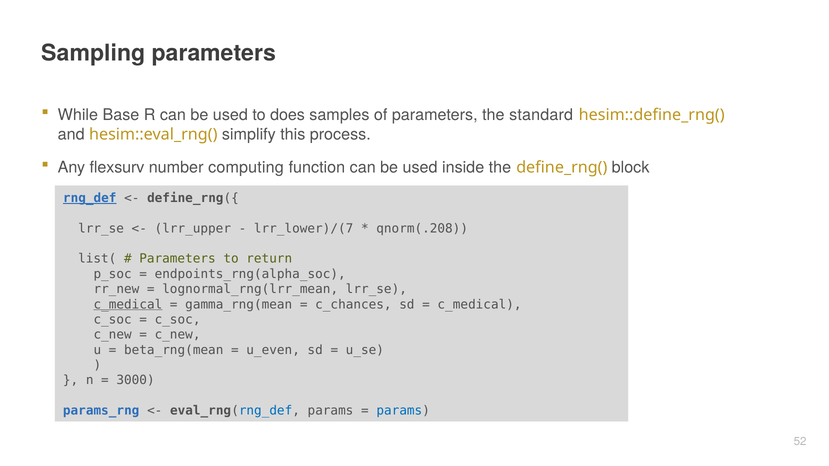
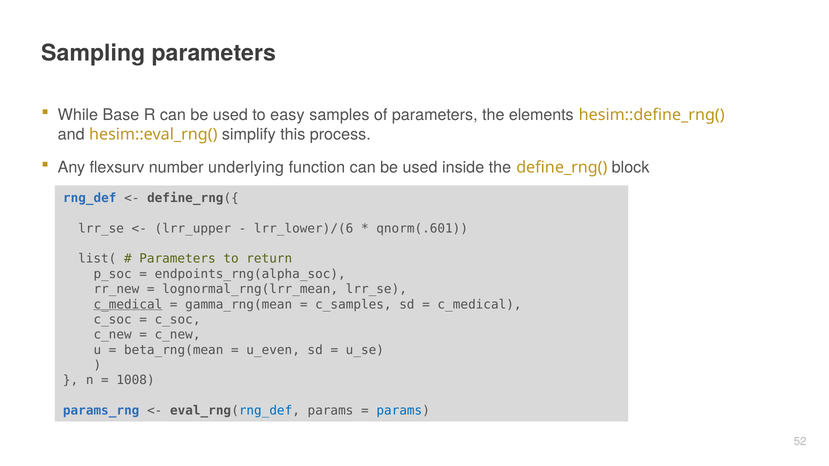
does: does -> easy (287, 115)
standard: standard -> elements (541, 115)
computing: computing -> underlying (246, 168)
rng_def underline: present -> none (90, 198)
lrr_lower)/(7: lrr_lower)/(7 -> lrr_lower)/(6 (304, 228)
qnorm(.208: qnorm(.208 -> qnorm(.601 (422, 228)
c_chances: c_chances -> c_samples (353, 305)
3000: 3000 -> 1008 (136, 381)
